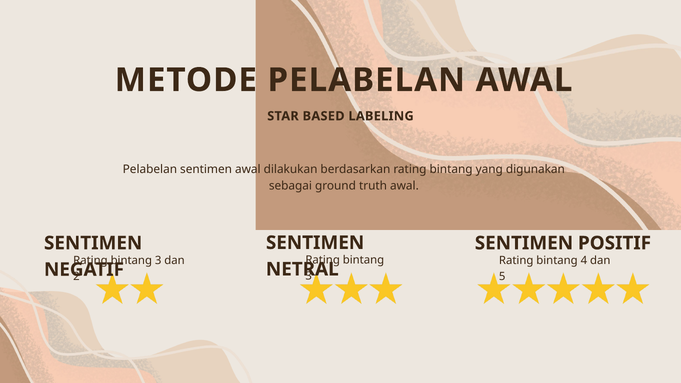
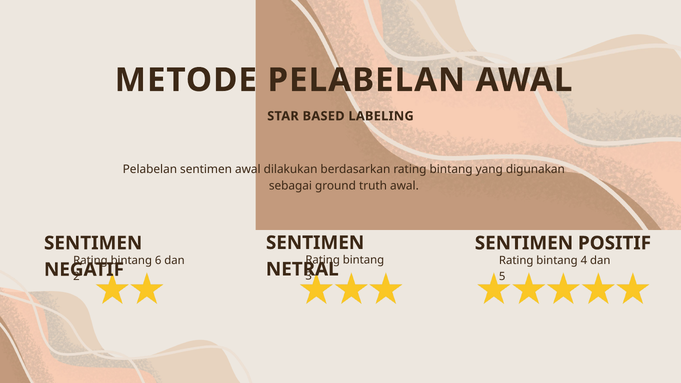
3: 3 -> 6 (158, 260)
